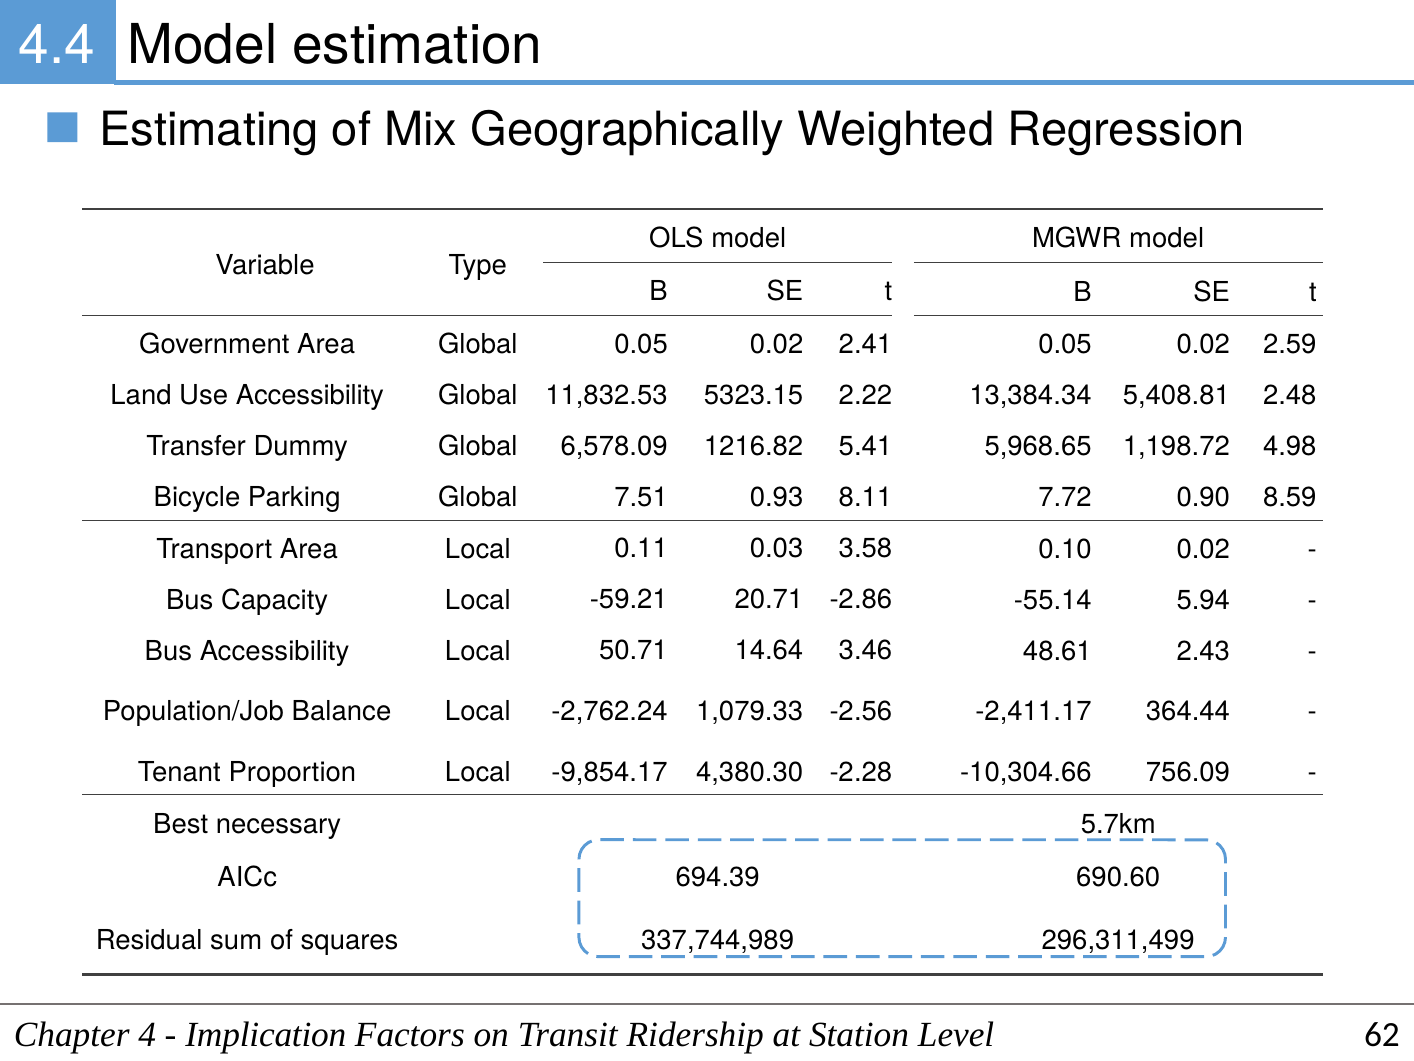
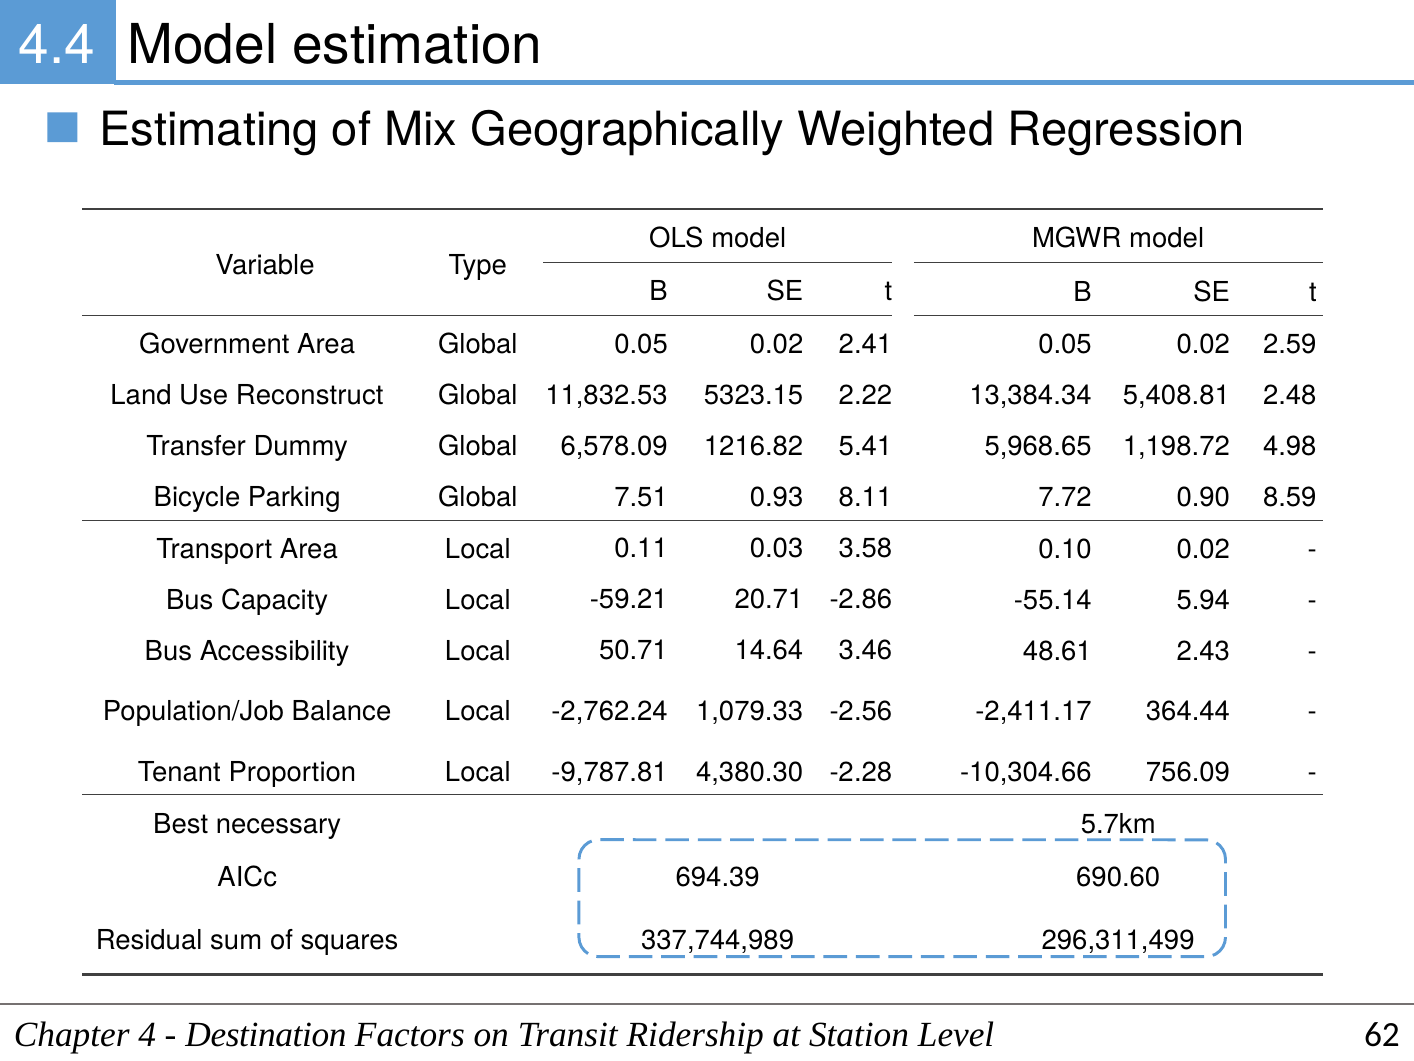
Use Accessibility: Accessibility -> Reconstruct (310, 396)
-9,854.17: -9,854.17 -> -9,787.81 (610, 772)
Implication: Implication -> Destination (266, 1034)
